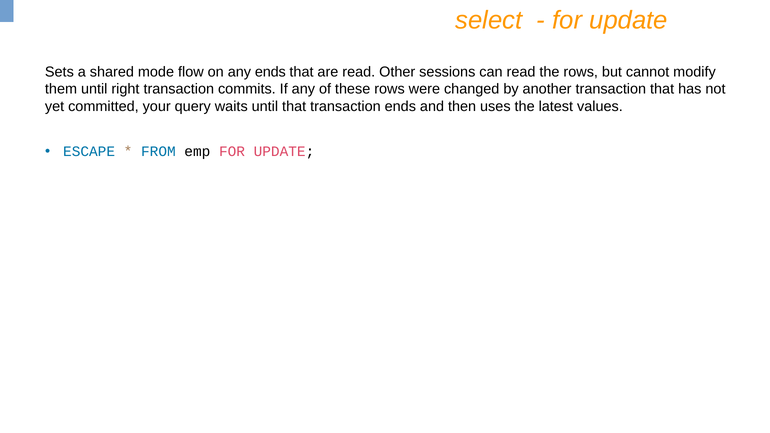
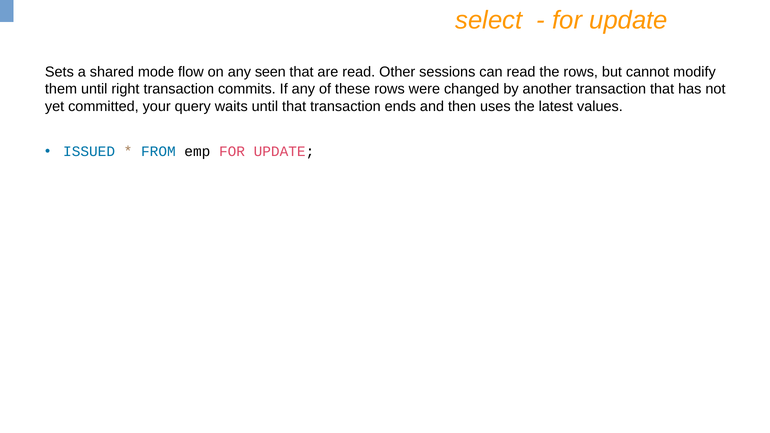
any ends: ends -> seen (270, 72)
ESCAPE: ESCAPE -> ISSUED (89, 152)
